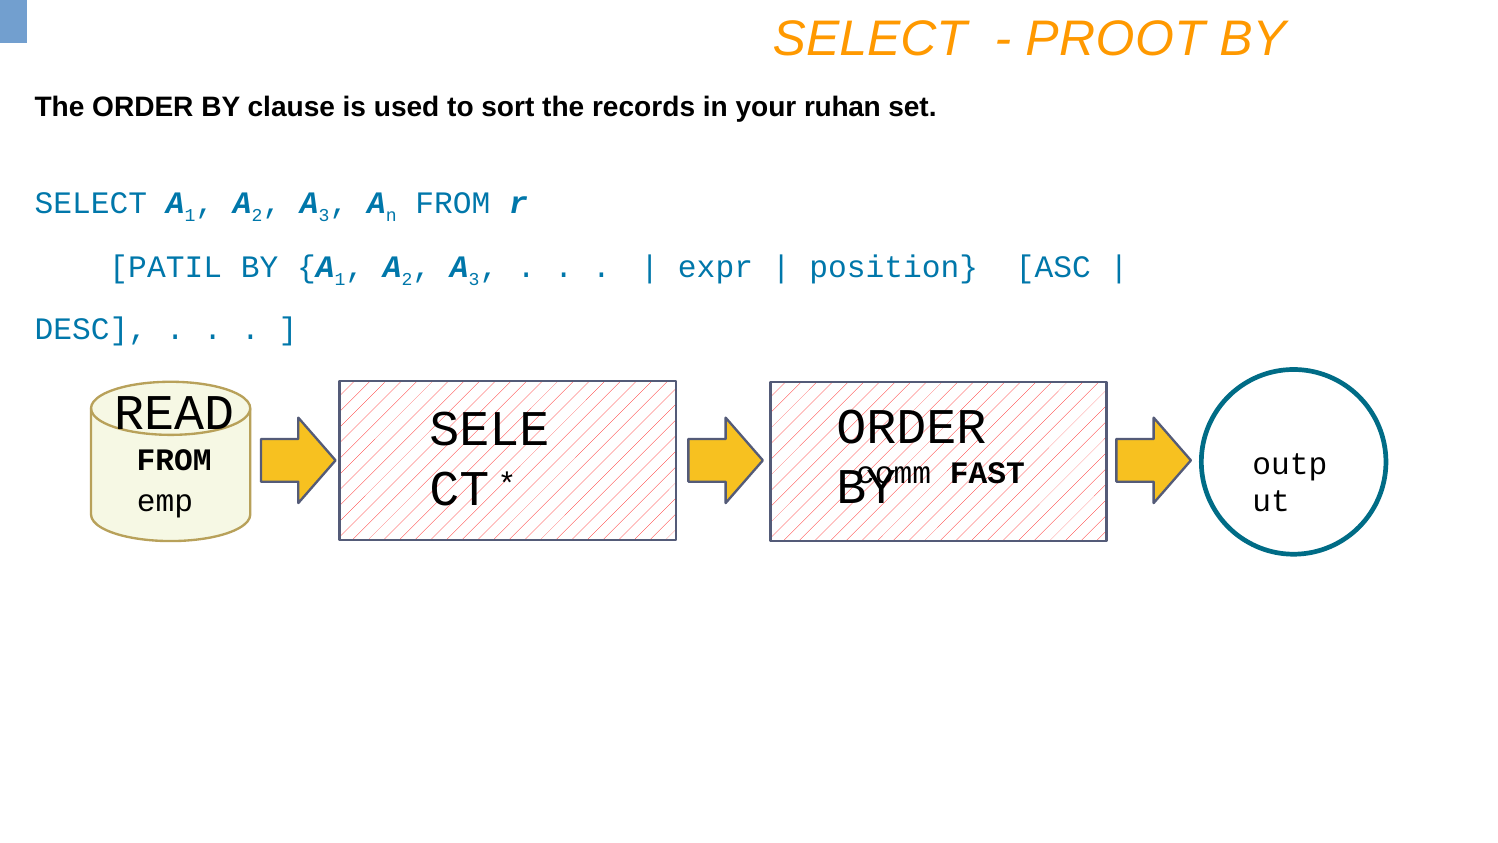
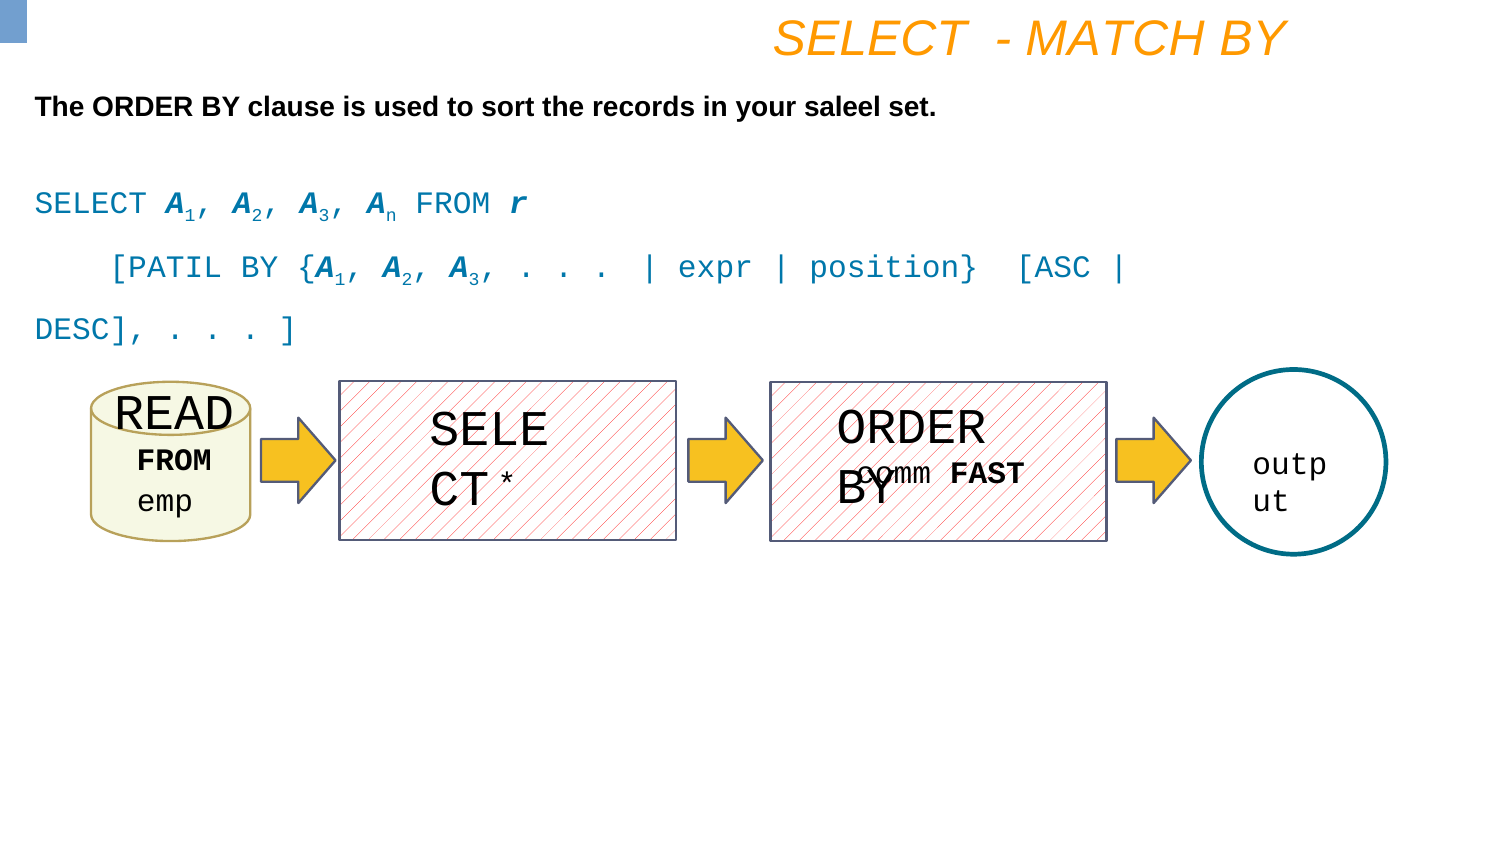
PROOT: PROOT -> MATCH (1115, 39)
ruhan: ruhan -> saleel (842, 107)
